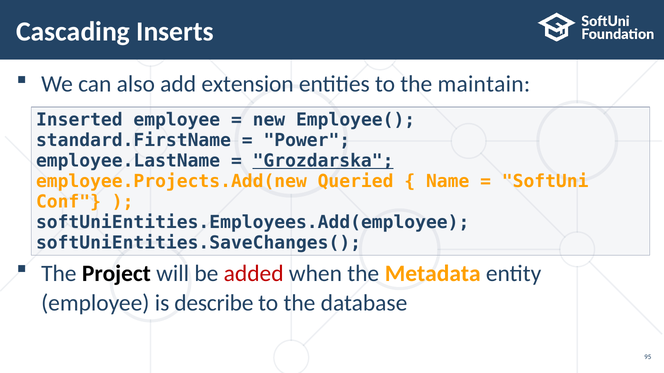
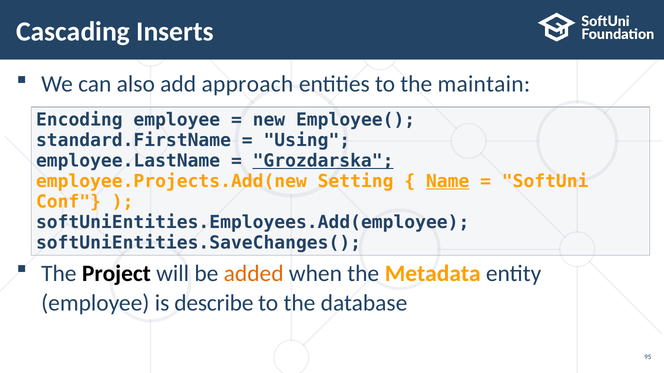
extension: extension -> approach (247, 84)
Inserted: Inserted -> Encoding (79, 120)
Power: Power -> Using (307, 141)
Queried: Queried -> Setting (356, 182)
Name underline: none -> present (448, 182)
added colour: red -> orange (254, 274)
